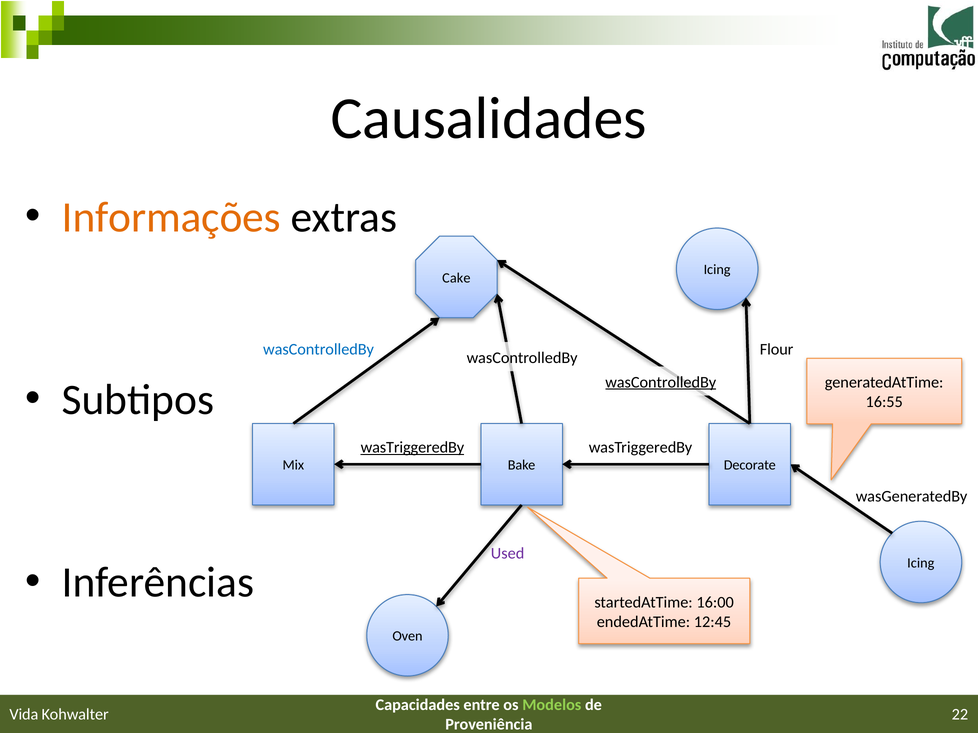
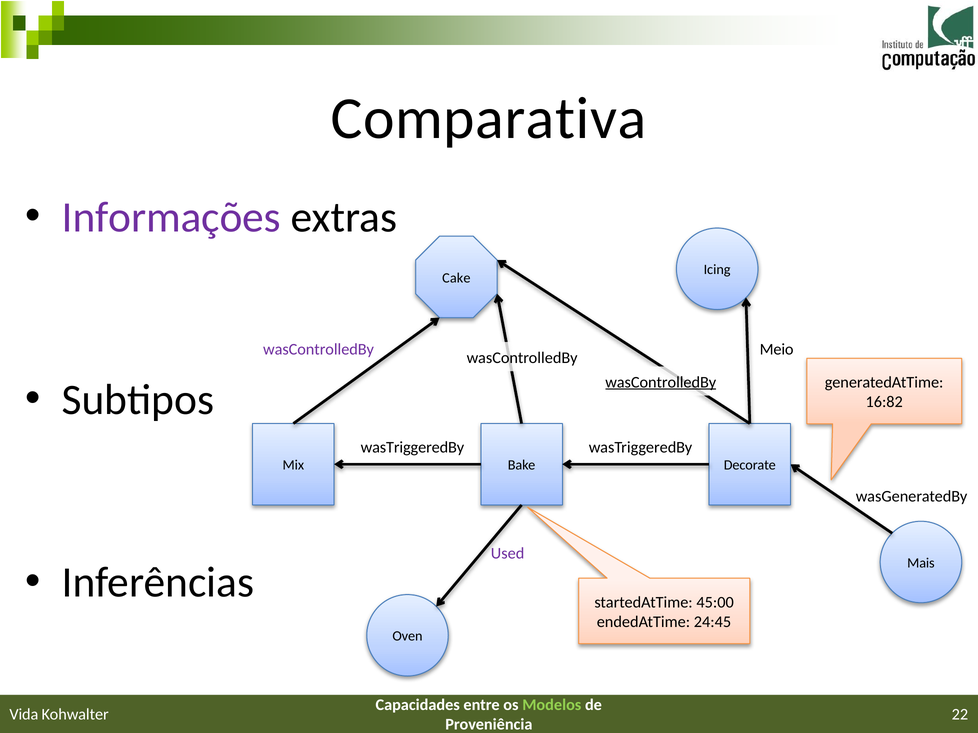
Causalidades: Causalidades -> Comparativa (488, 119)
Informações colour: orange -> purple (171, 217)
wasControlledBy colour: blue -> purple (319, 350)
Flour: Flour -> Meio (777, 350)
16:55: 16:55 -> 16:82 (884, 402)
wasTriggeredBy underline: present -> none (412, 448)
Icing: Icing -> Mais (921, 563)
16:00: 16:00 -> 45:00 (715, 603)
12:45: 12:45 -> 24:45 (712, 622)
